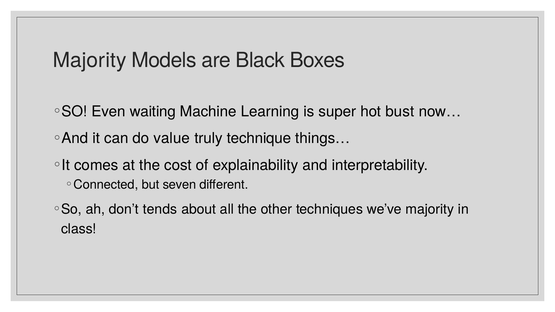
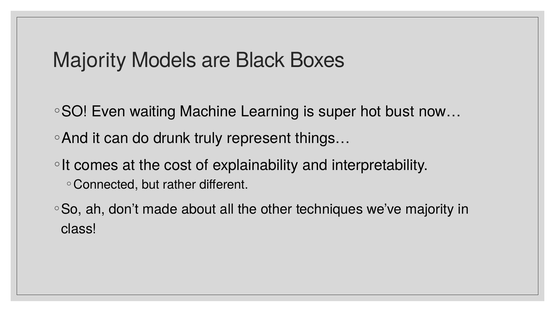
value: value -> drunk (172, 138)
technique: technique -> represent (259, 138)
seven: seven -> rather (179, 185)
tends: tends -> made (160, 209)
